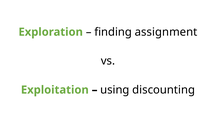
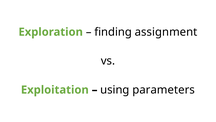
discounting: discounting -> parameters (164, 89)
